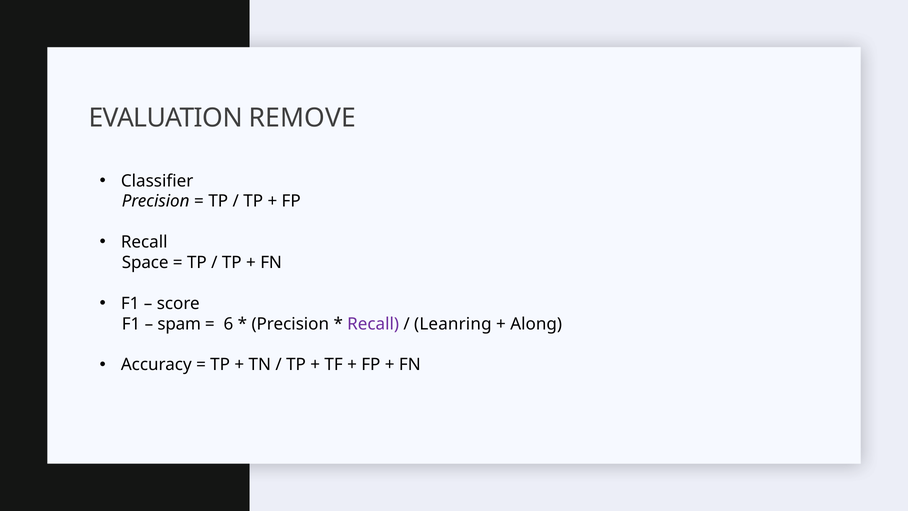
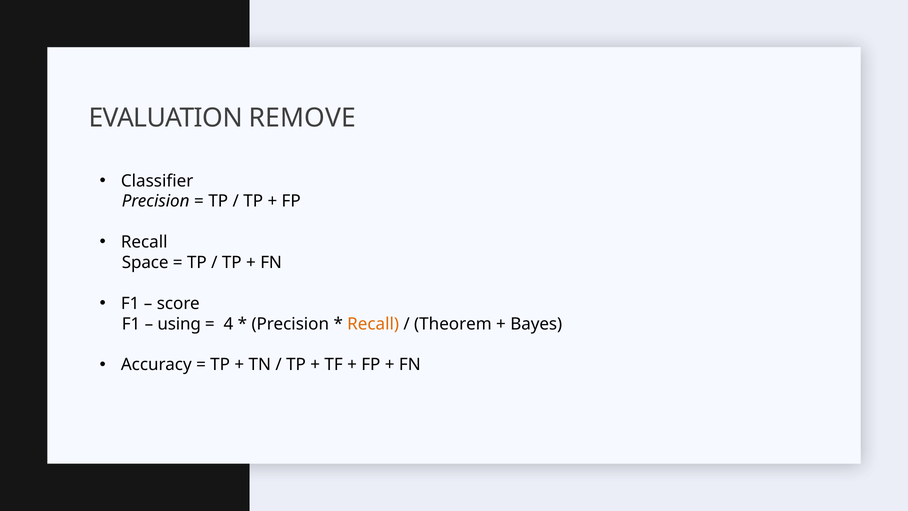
spam: spam -> using (179, 324)
6: 6 -> 4 (228, 324)
Recall colour: purple -> orange (373, 324)
Leanring: Leanring -> Theorem (453, 324)
Along: Along -> Bayes (536, 324)
